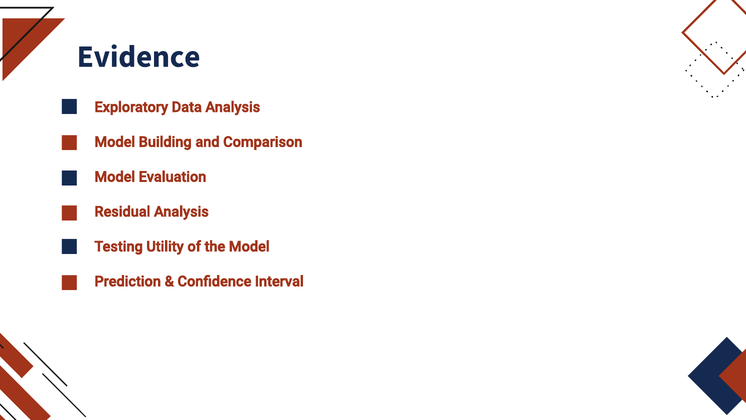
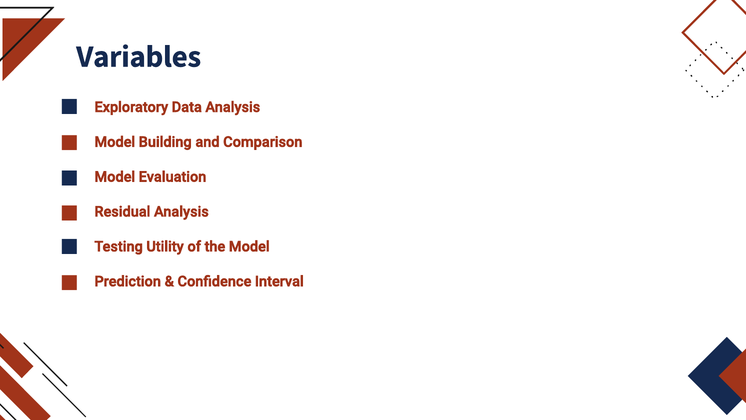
Evidence: Evidence -> Variables (139, 57)
